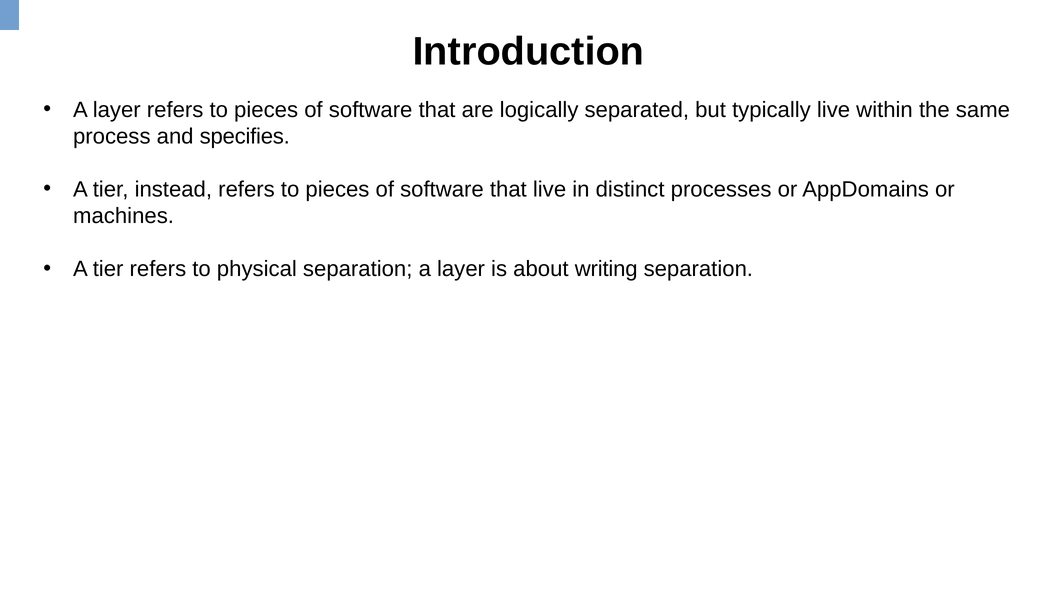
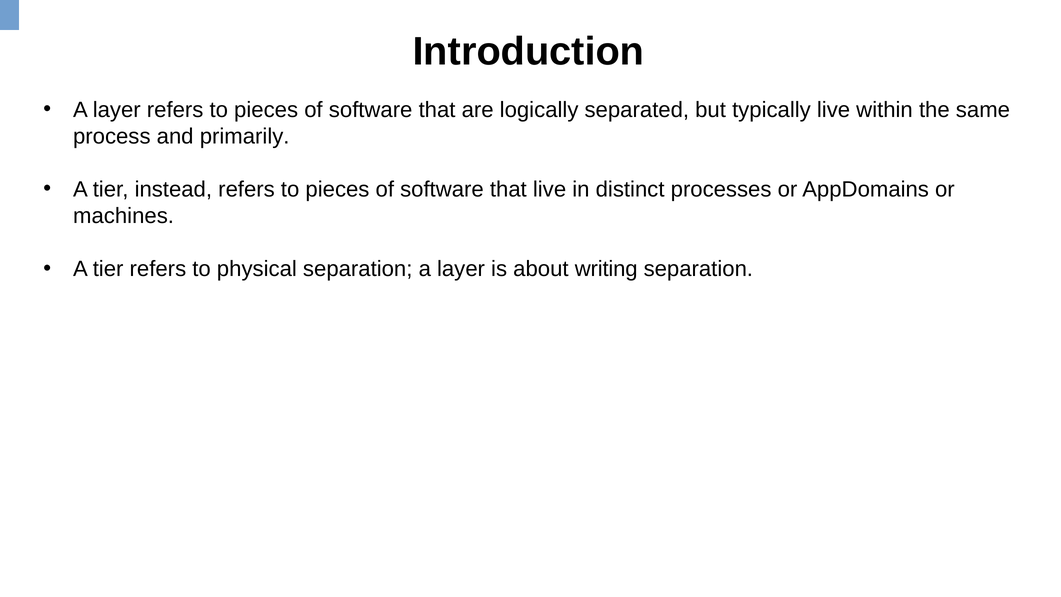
specifies: specifies -> primarily (245, 136)
